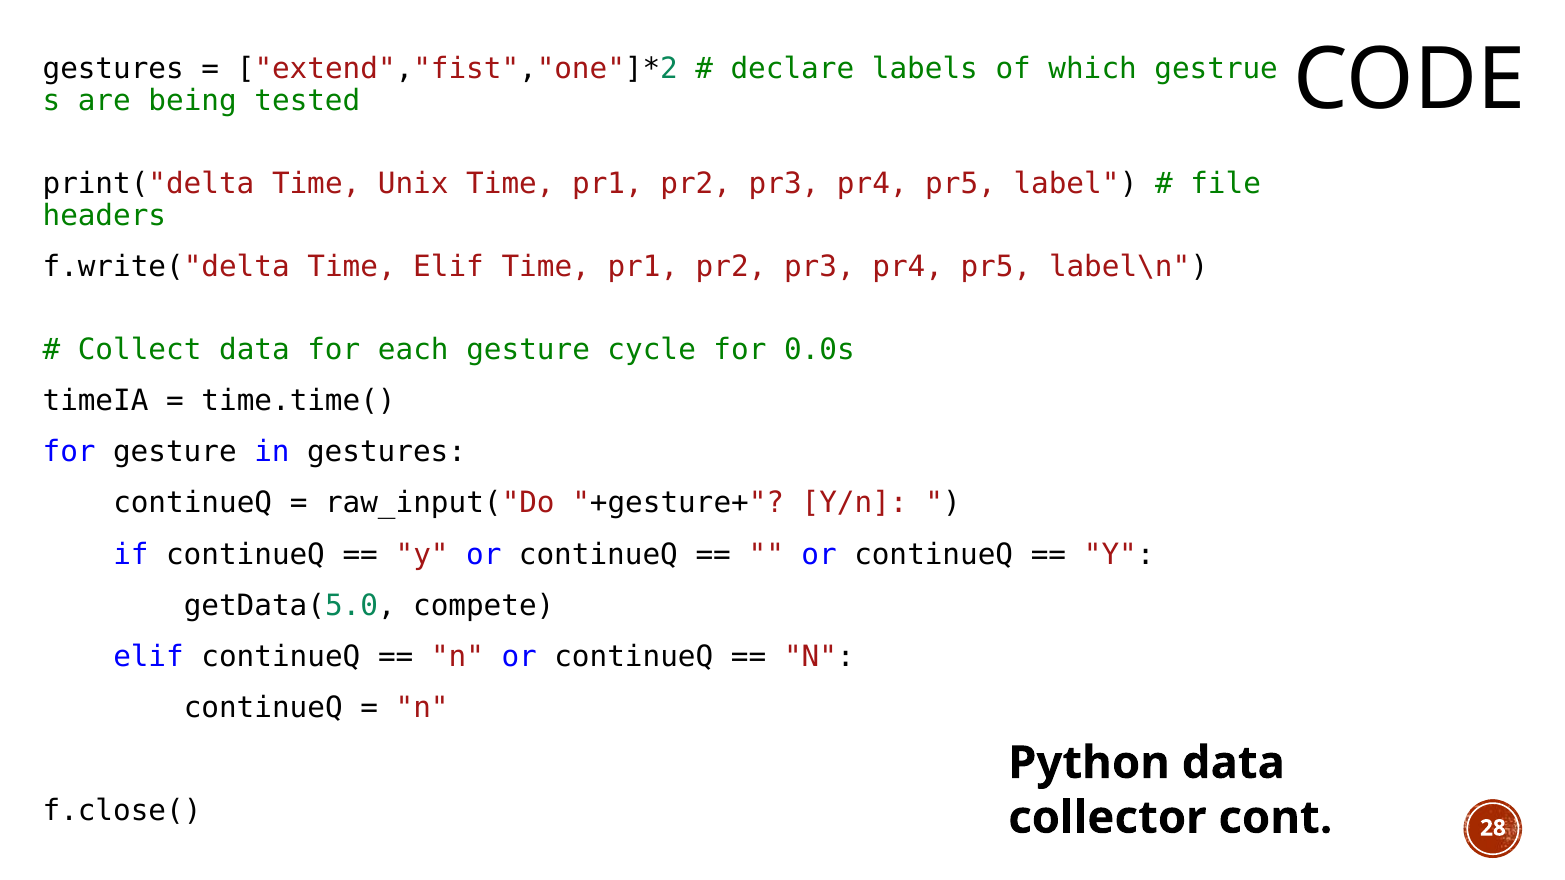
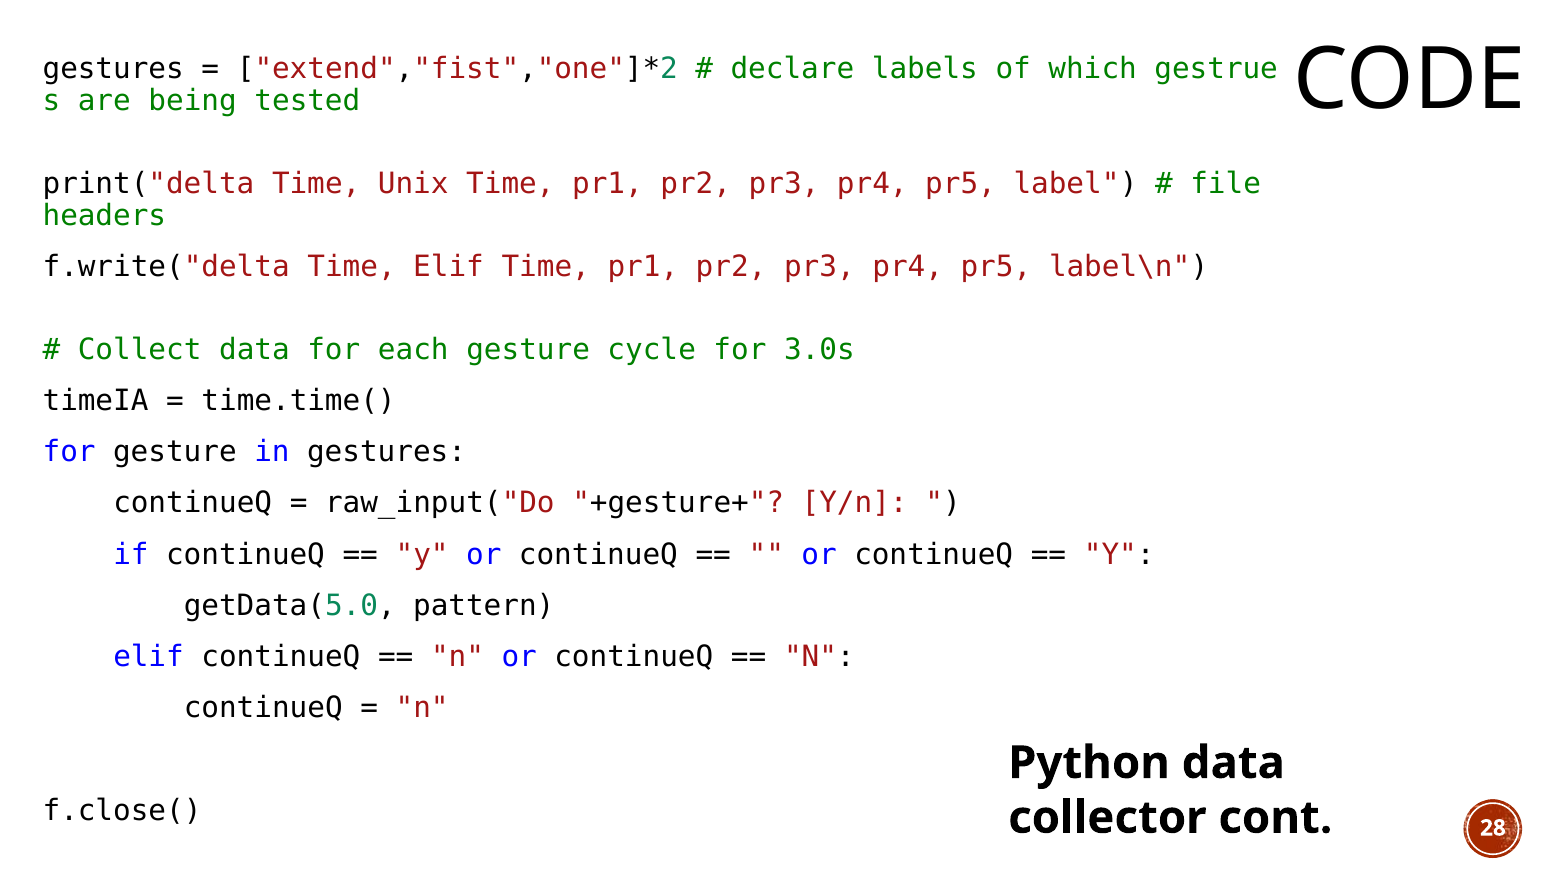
0.0s: 0.0s -> 3.0s (819, 350)
compete: compete -> pattern (484, 606)
